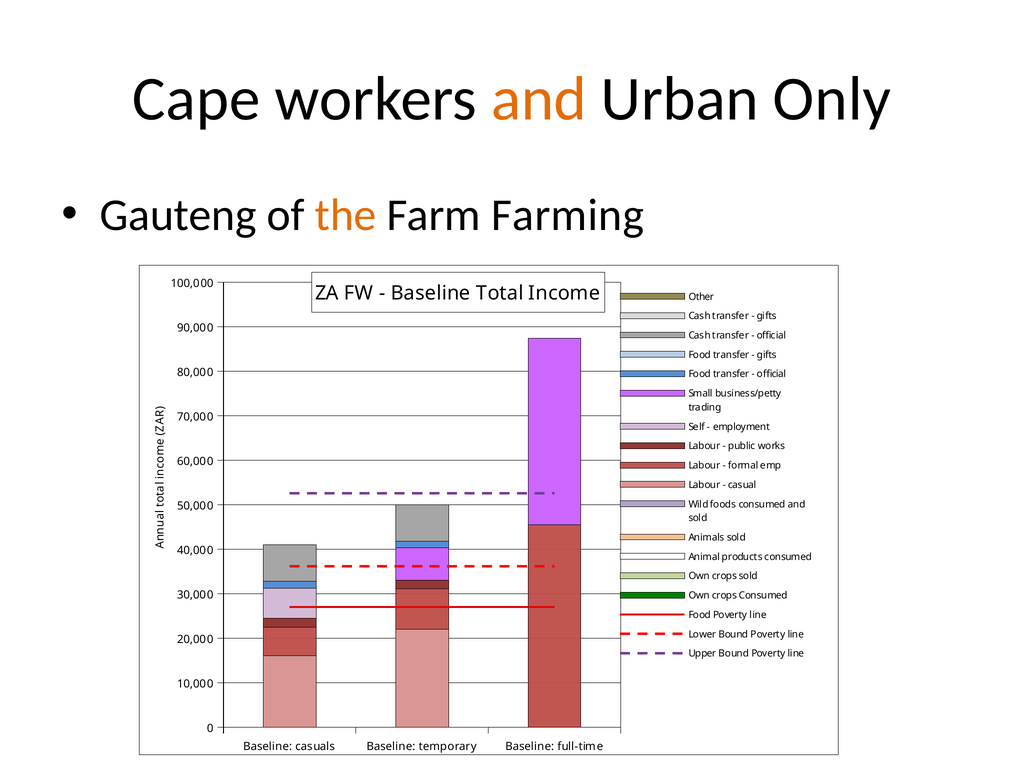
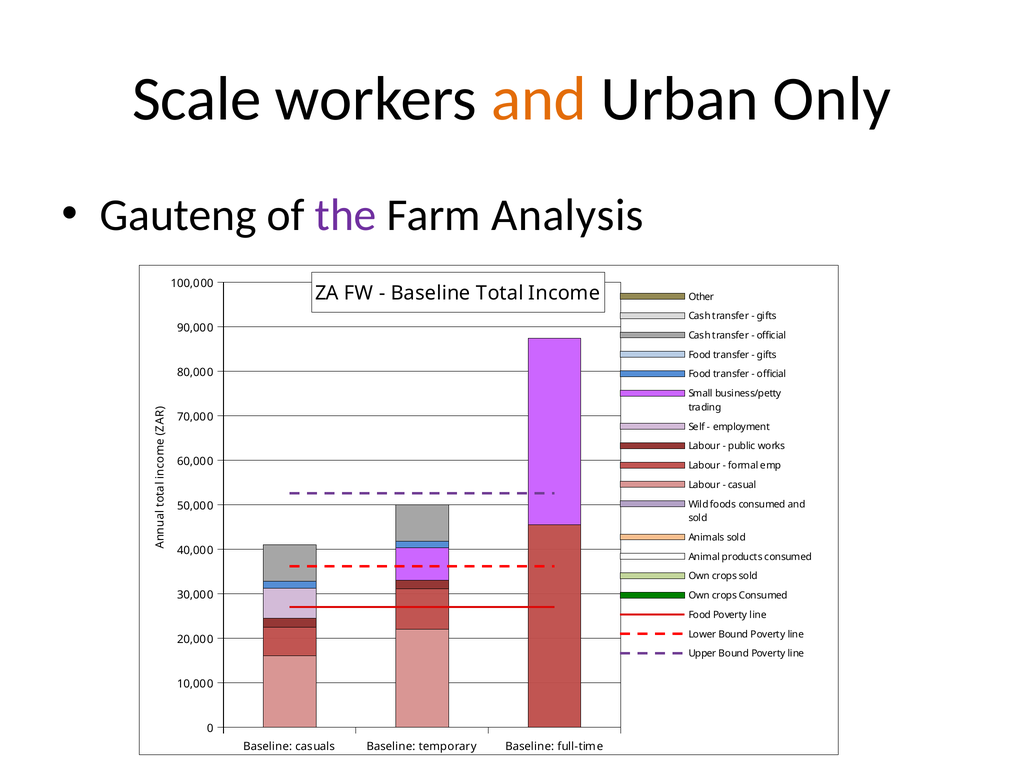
Cape: Cape -> Scale (197, 99)
the colour: orange -> purple (346, 215)
Farming: Farming -> Analysis (568, 215)
